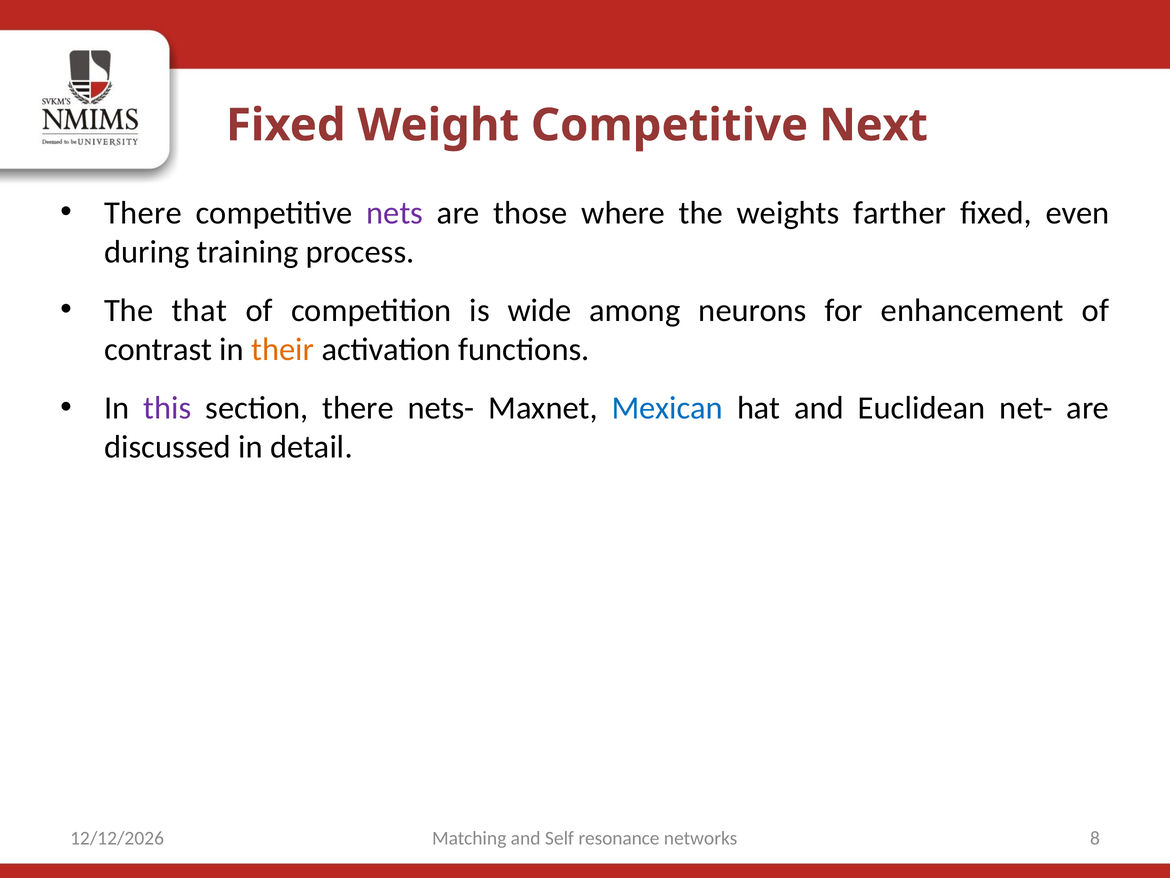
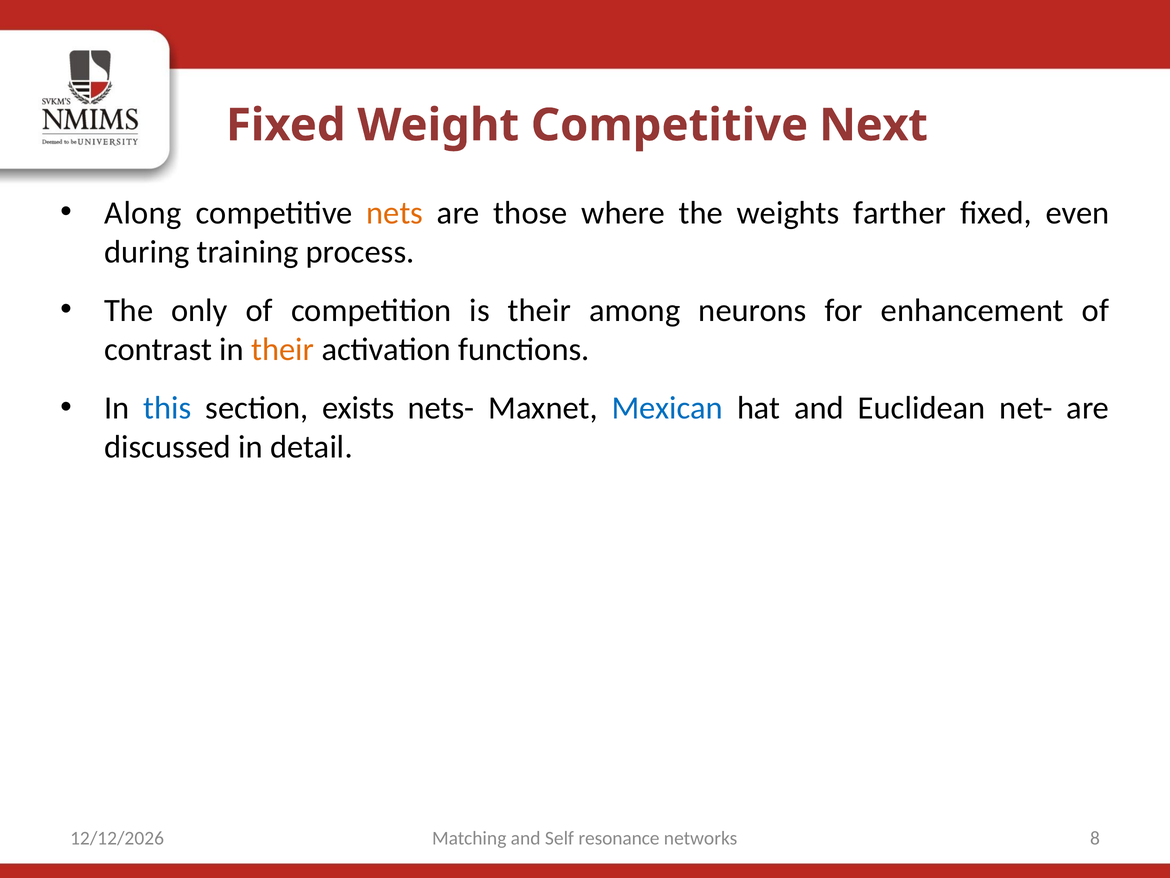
There: There -> Along (143, 213)
nets colour: purple -> orange (395, 213)
that: that -> only (199, 310)
is wide: wide -> their (539, 310)
this colour: purple -> blue (167, 408)
section there: there -> exists (358, 408)
